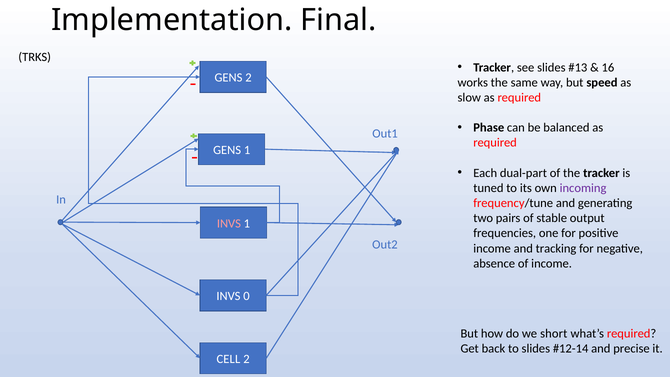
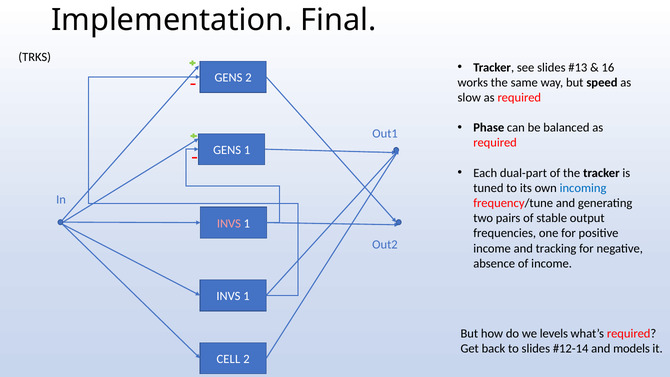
incoming colour: purple -> blue (583, 188)
0: 0 -> 1 (247, 296)
short: short -> levels (554, 333)
precise: precise -> models (631, 349)
